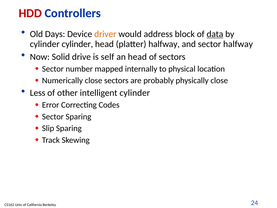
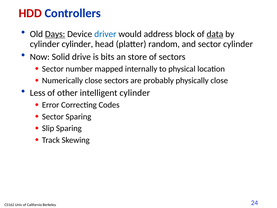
Days underline: none -> present (55, 34)
driver colour: orange -> blue (105, 34)
platter halfway: halfway -> random (164, 44)
sector halfway: halfway -> cylinder (238, 44)
self: self -> bits (108, 57)
an head: head -> store (137, 57)
